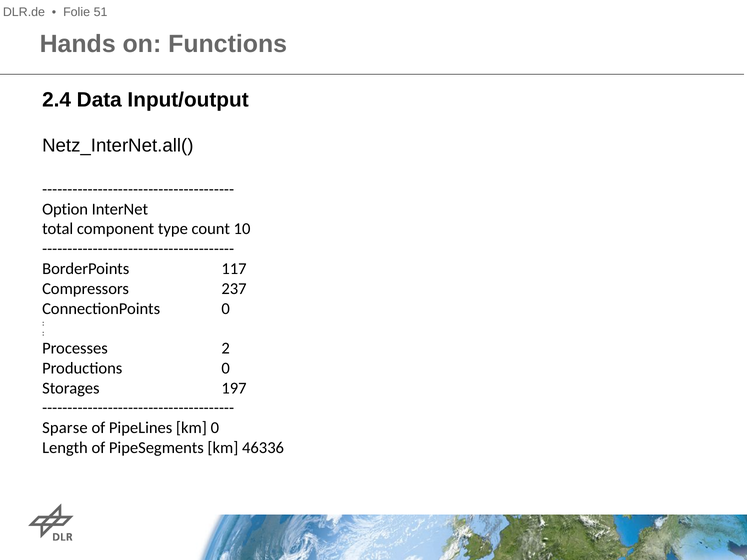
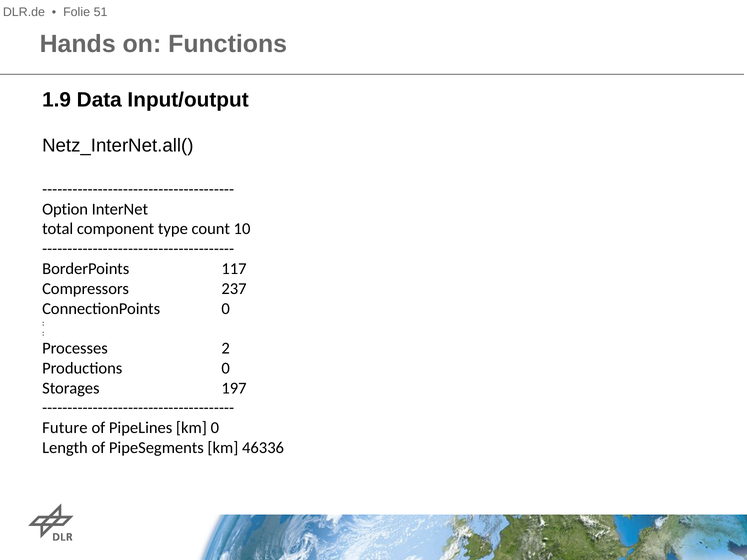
2.4: 2.4 -> 1.9 (57, 100)
Sparse: Sparse -> Future (65, 428)
